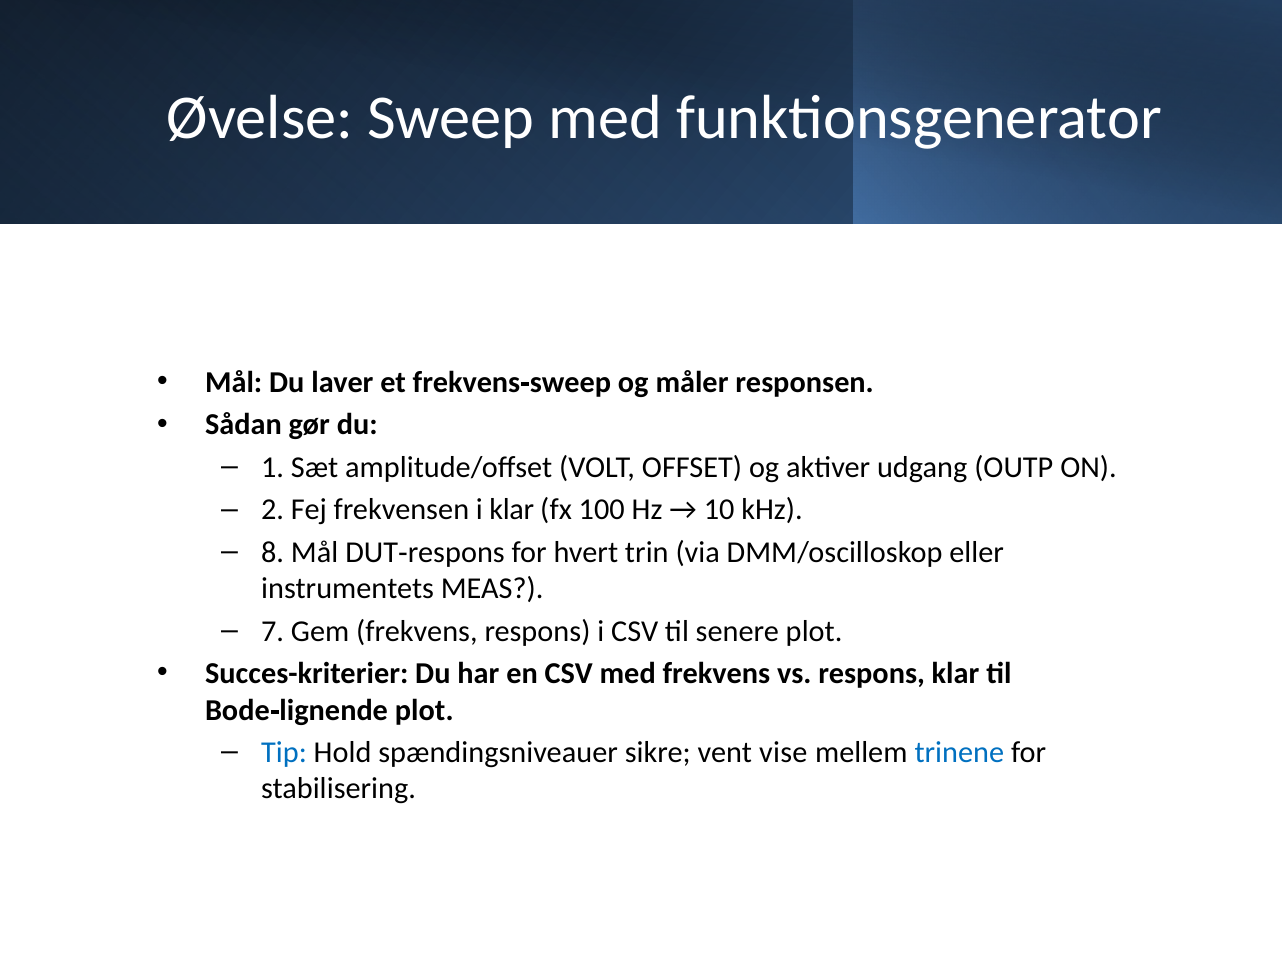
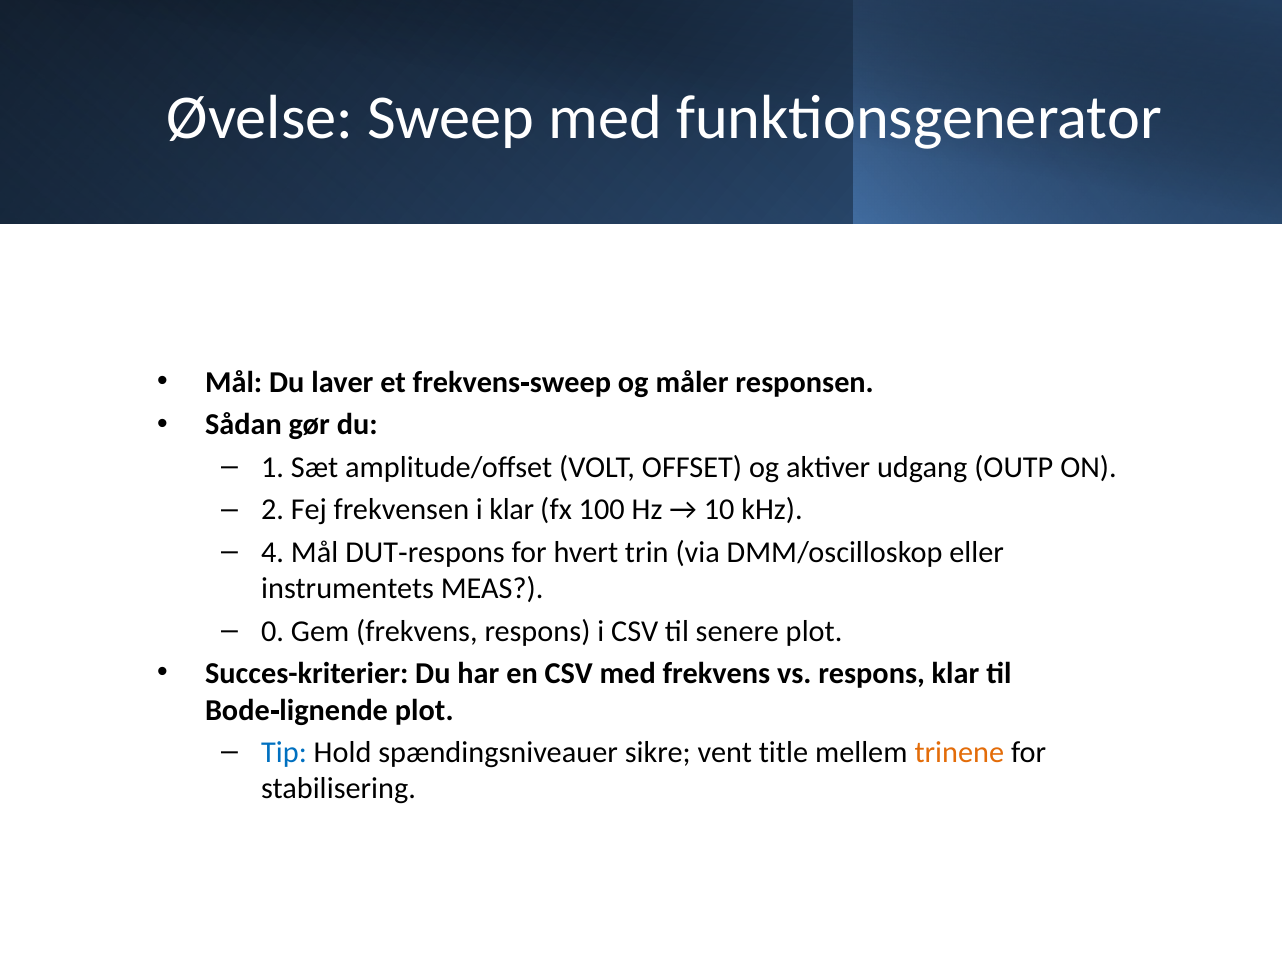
8: 8 -> 4 (273, 552)
7: 7 -> 0 (273, 631)
vise: vise -> title (783, 752)
trinene colour: blue -> orange (959, 752)
